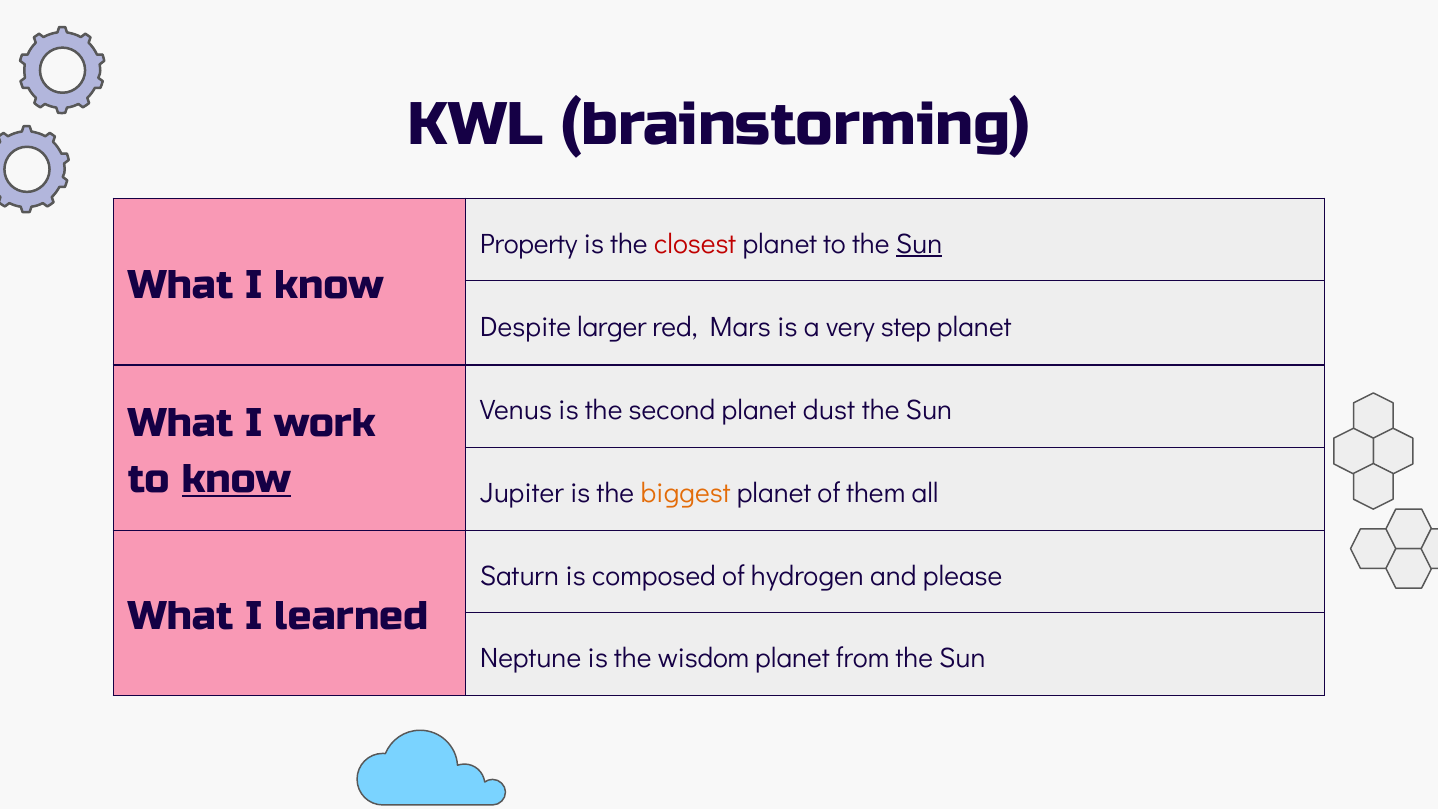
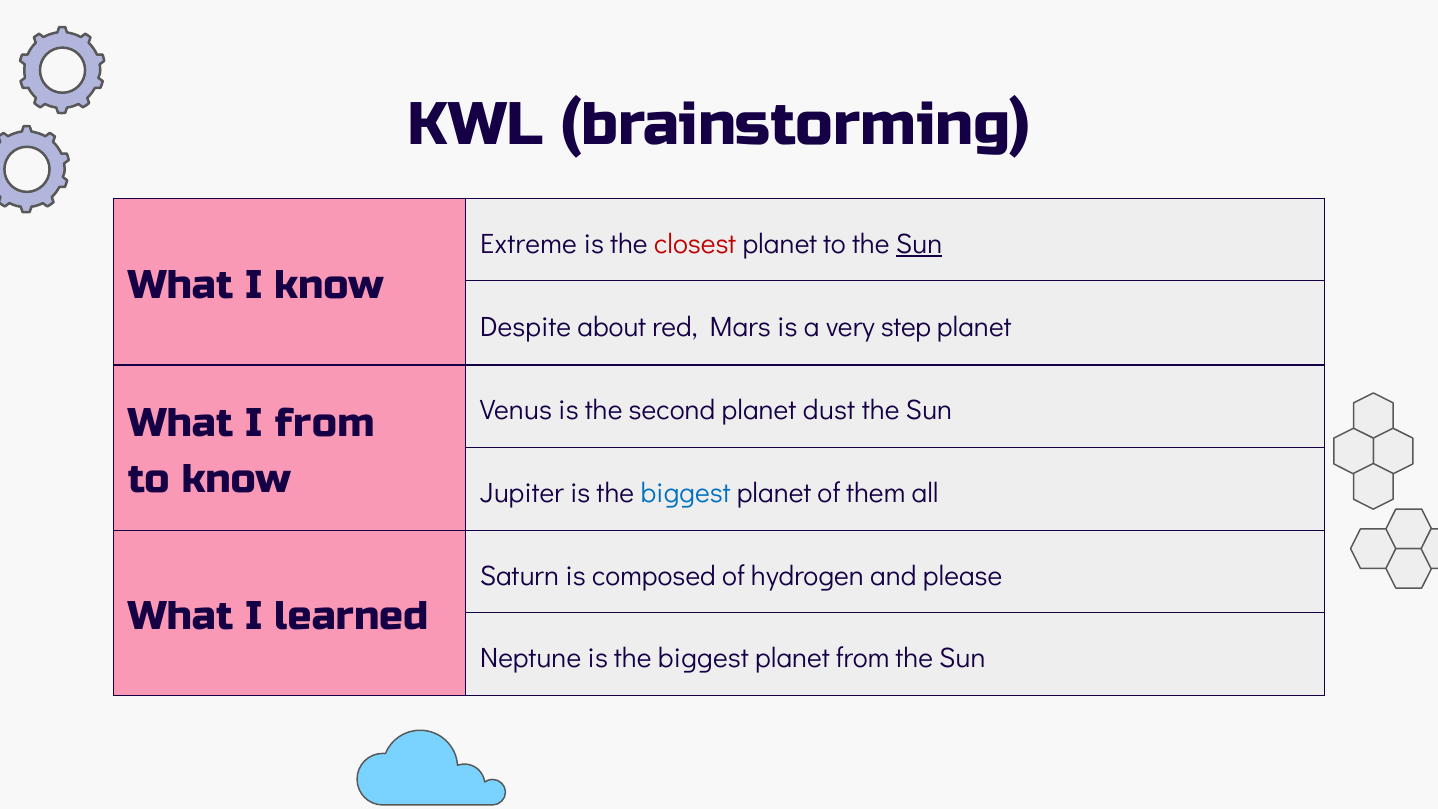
Property: Property -> Extreme (528, 244)
larger: larger -> about (612, 327)
I work: work -> from (325, 423)
know underline: present -> none (236, 479)
biggest colour: orange -> blue (686, 493)
Neptune is the wisdom: wisdom -> biggest (703, 658)
